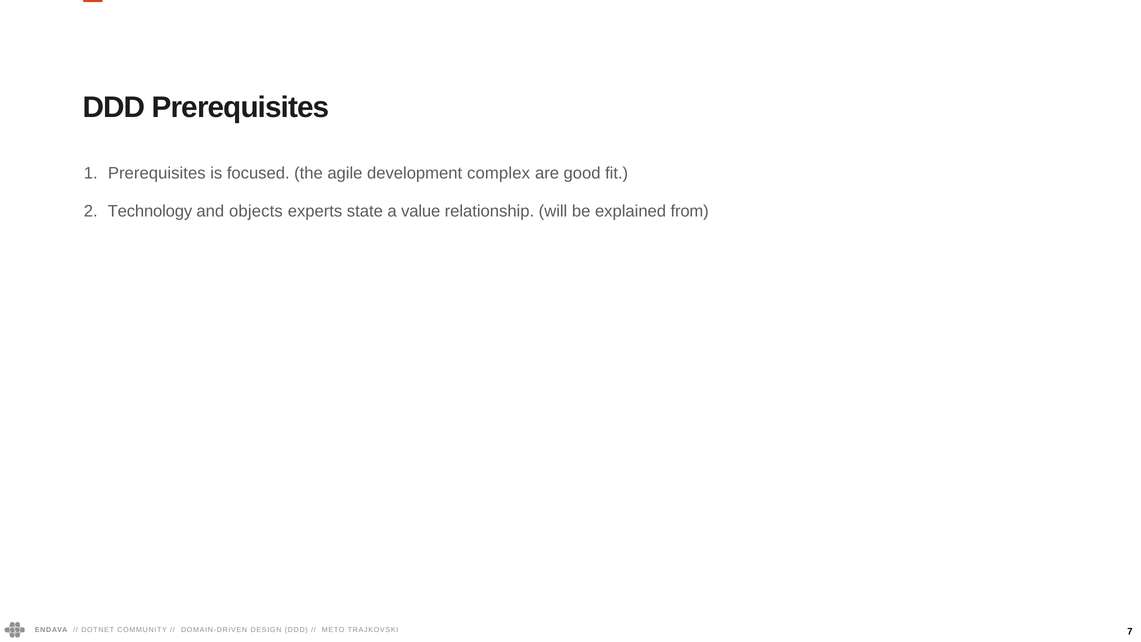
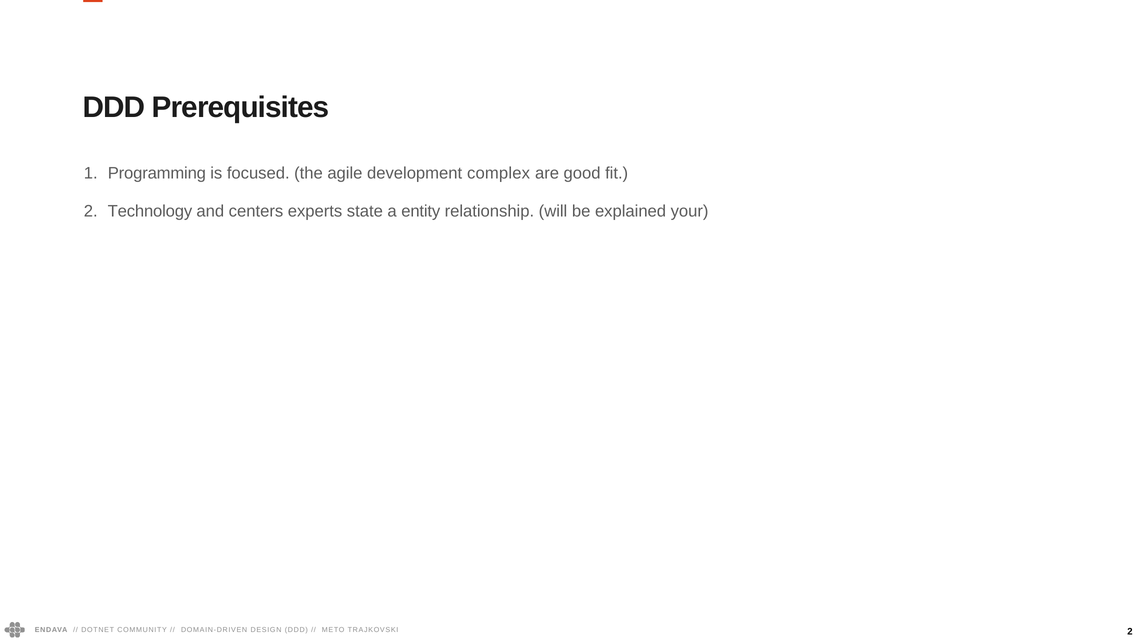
Prerequisites: Prerequisites -> Programming (157, 173)
objects: objects -> centers (256, 211)
value: value -> entity (421, 211)
from: from -> your (690, 211)
7: 7 -> 2 (1130, 632)
